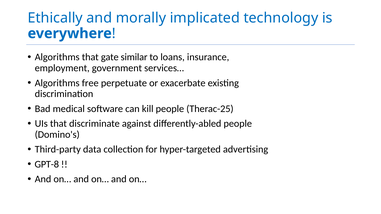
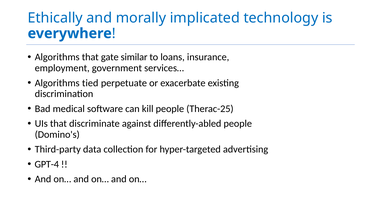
free: free -> tied (90, 83)
GPT-8: GPT-8 -> GPT-4 (47, 165)
